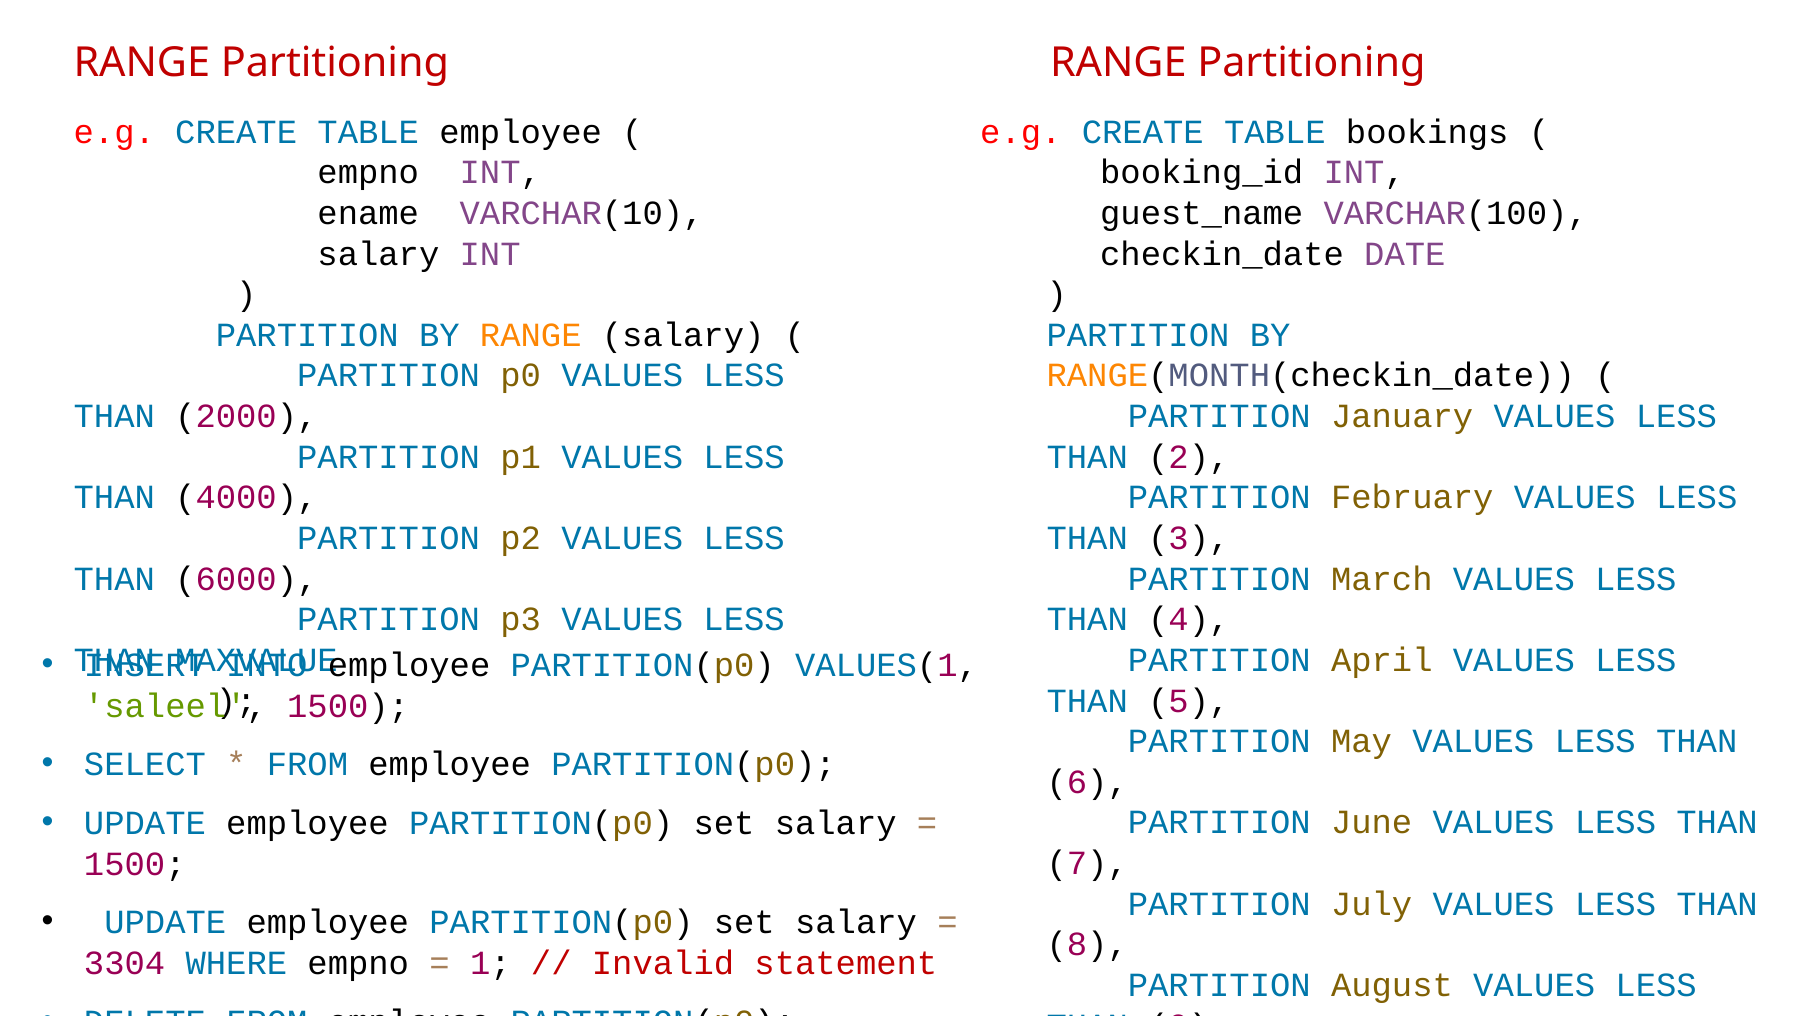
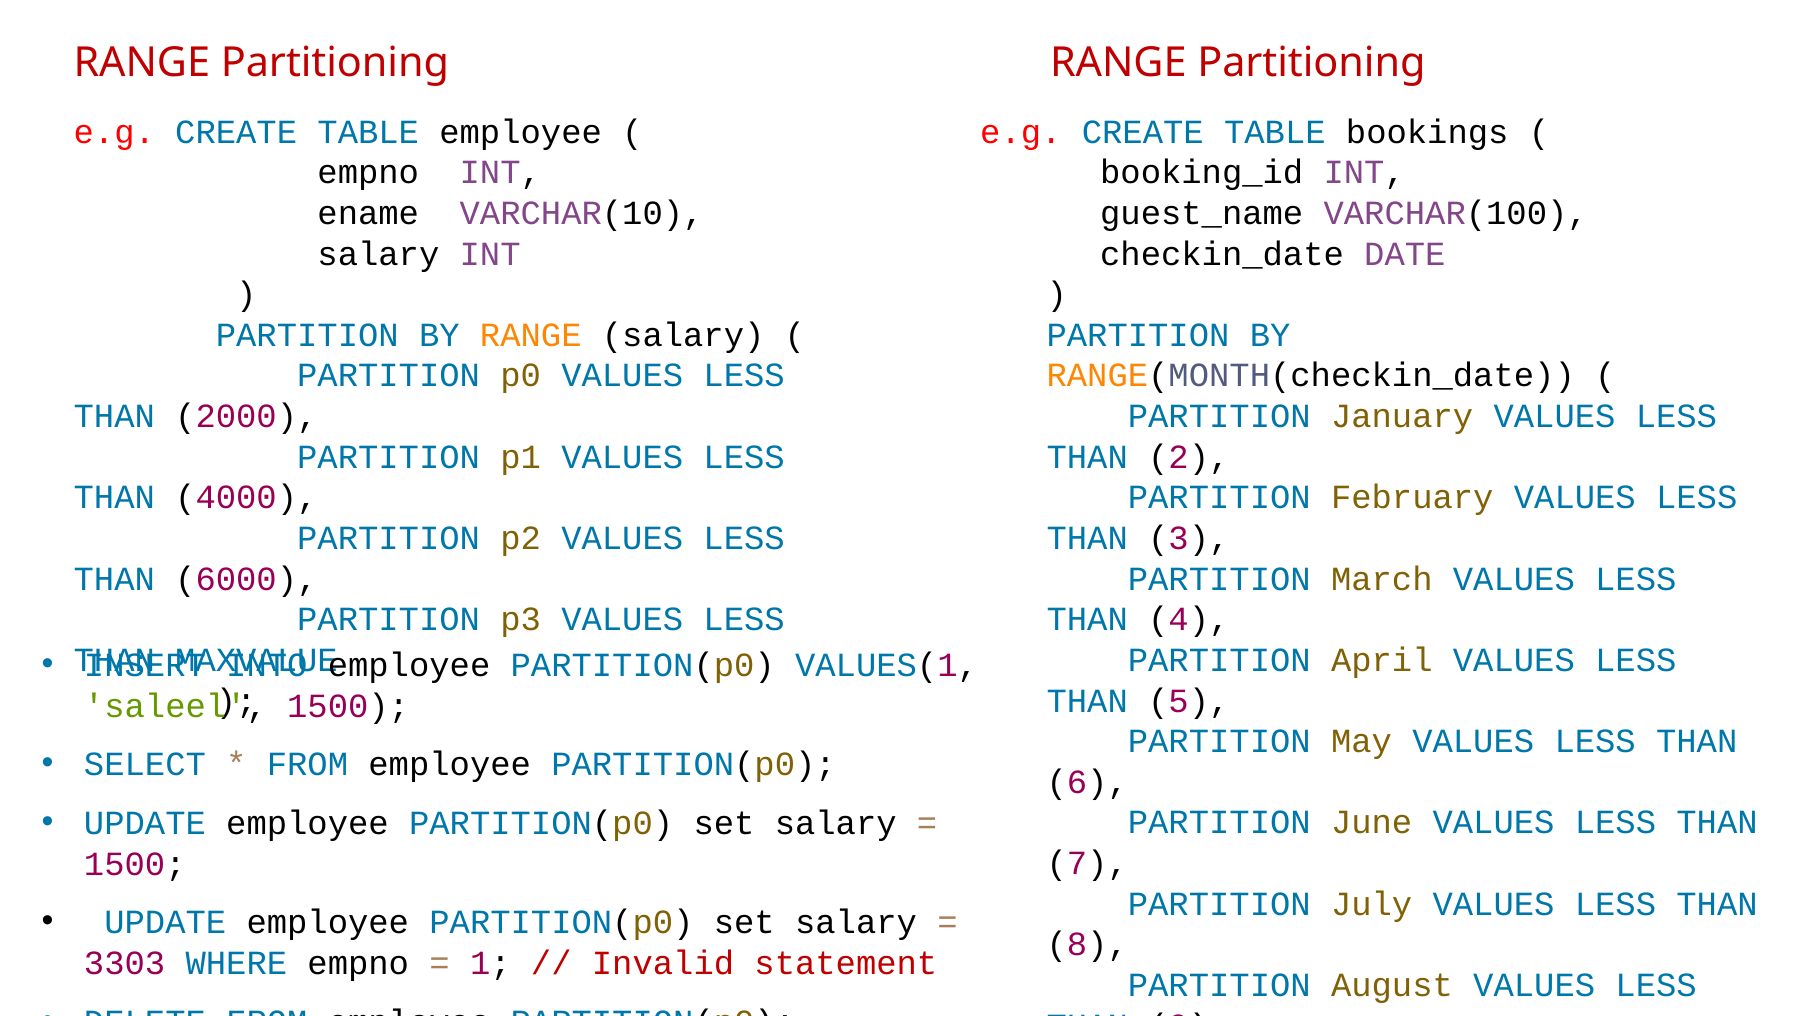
3304: 3304 -> 3303 (125, 963)
